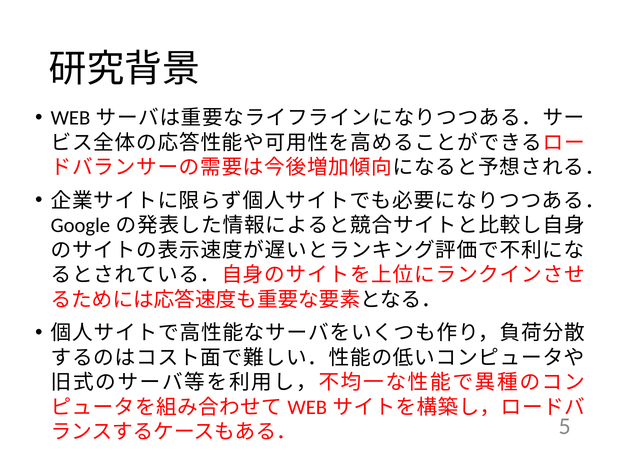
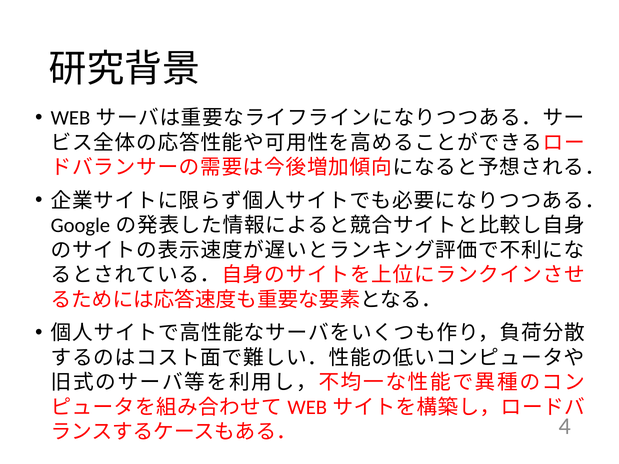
5: 5 -> 4 (565, 427)
